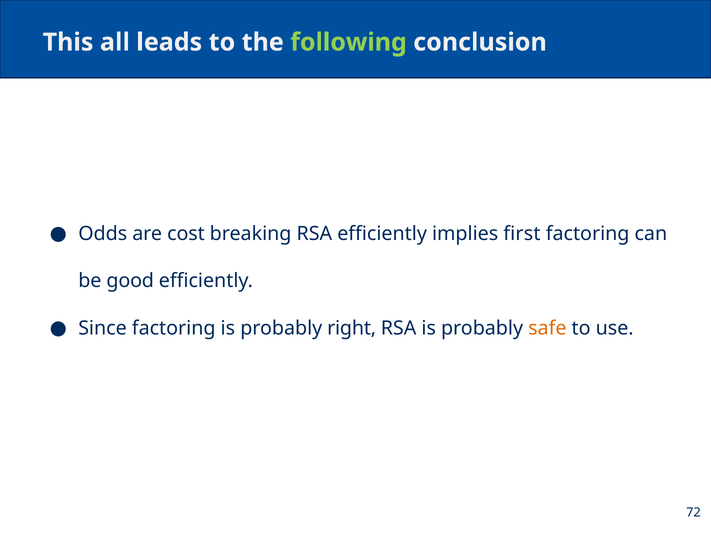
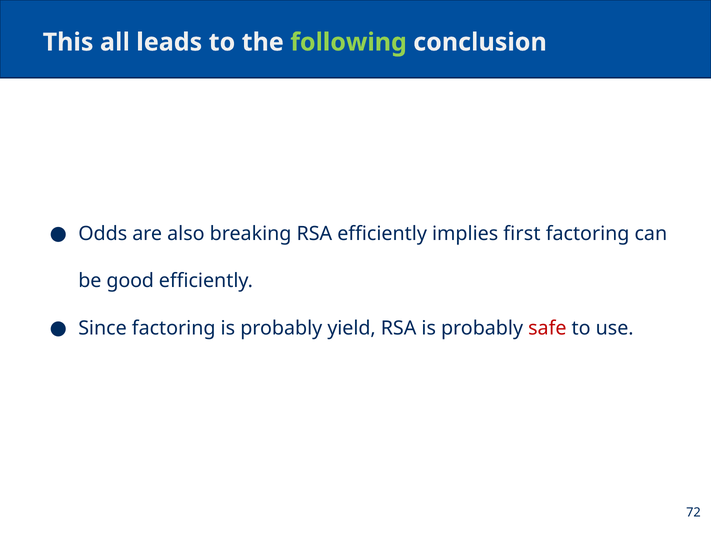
cost: cost -> also (186, 234)
right: right -> yield (352, 328)
safe colour: orange -> red (547, 328)
